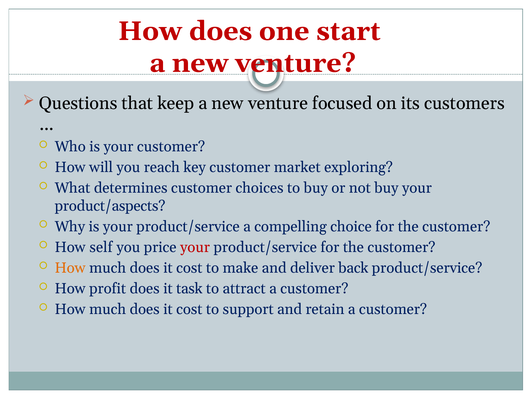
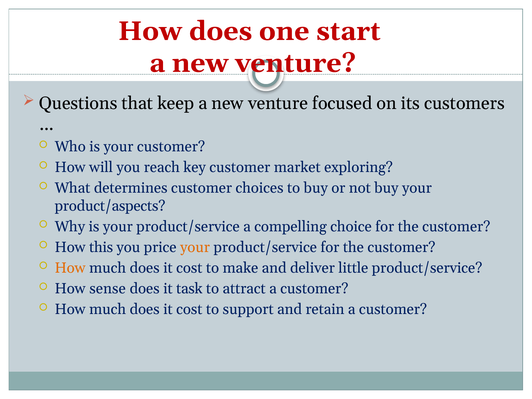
self: self -> this (101, 247)
your colour: red -> orange (195, 247)
back: back -> little (353, 268)
profit: profit -> sense (108, 289)
